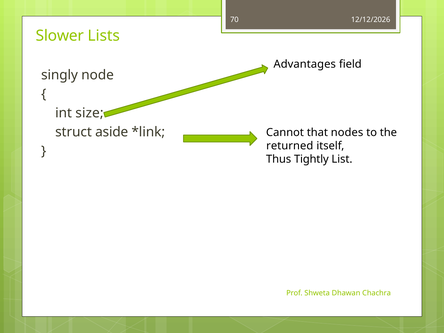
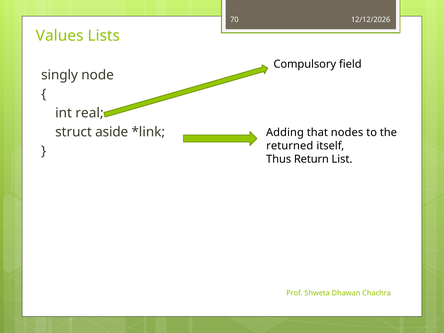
Slower: Slower -> Values (60, 36)
Advantages: Advantages -> Compulsory (305, 64)
size: size -> real (90, 113)
Cannot: Cannot -> Adding (285, 132)
Tightly: Tightly -> Return (311, 159)
